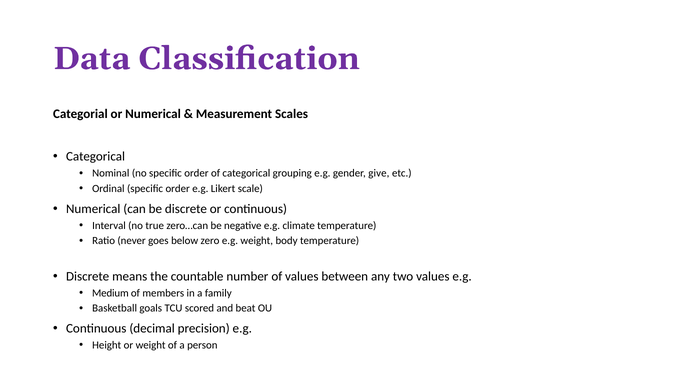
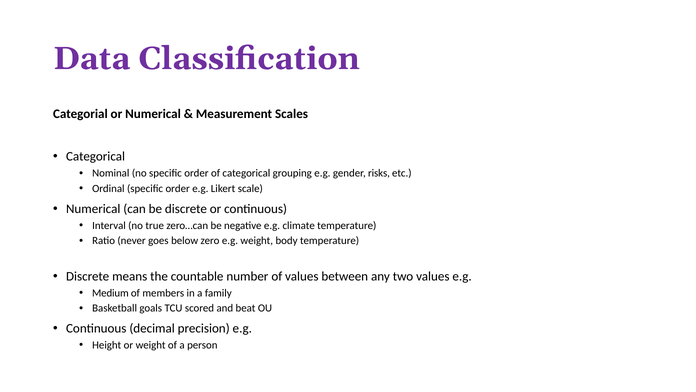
give: give -> risks (379, 173)
